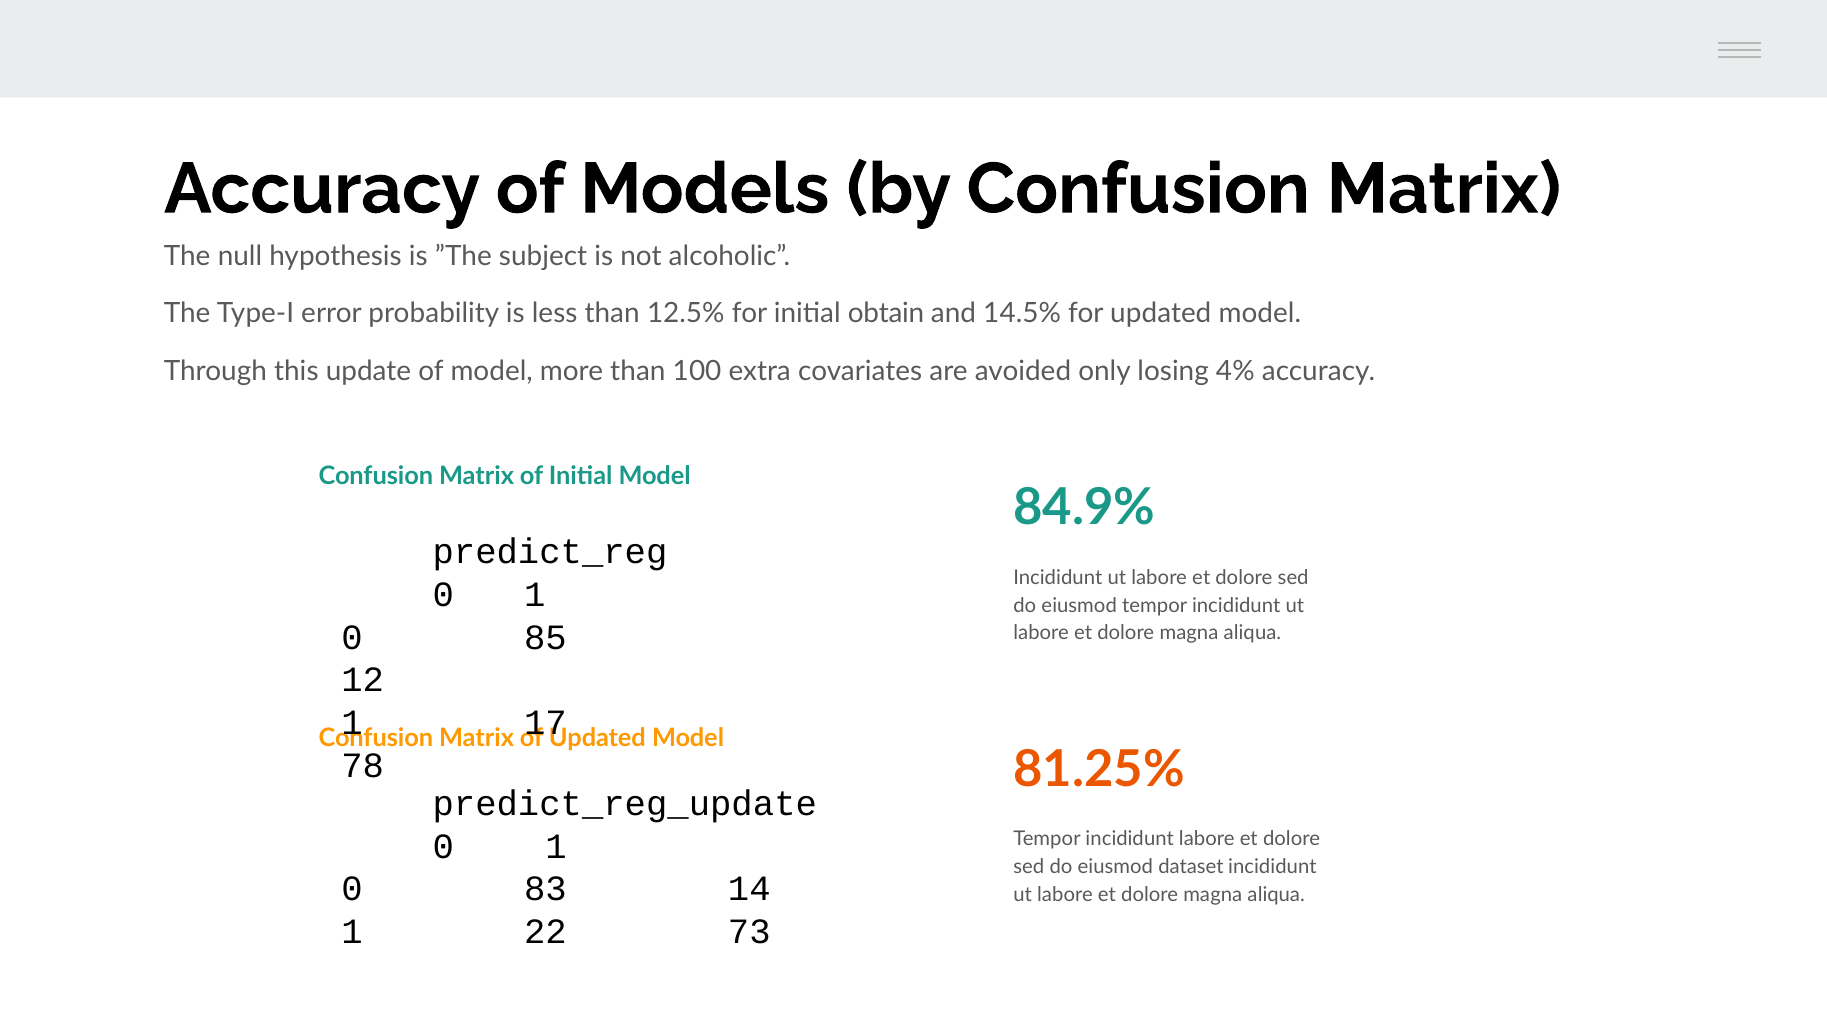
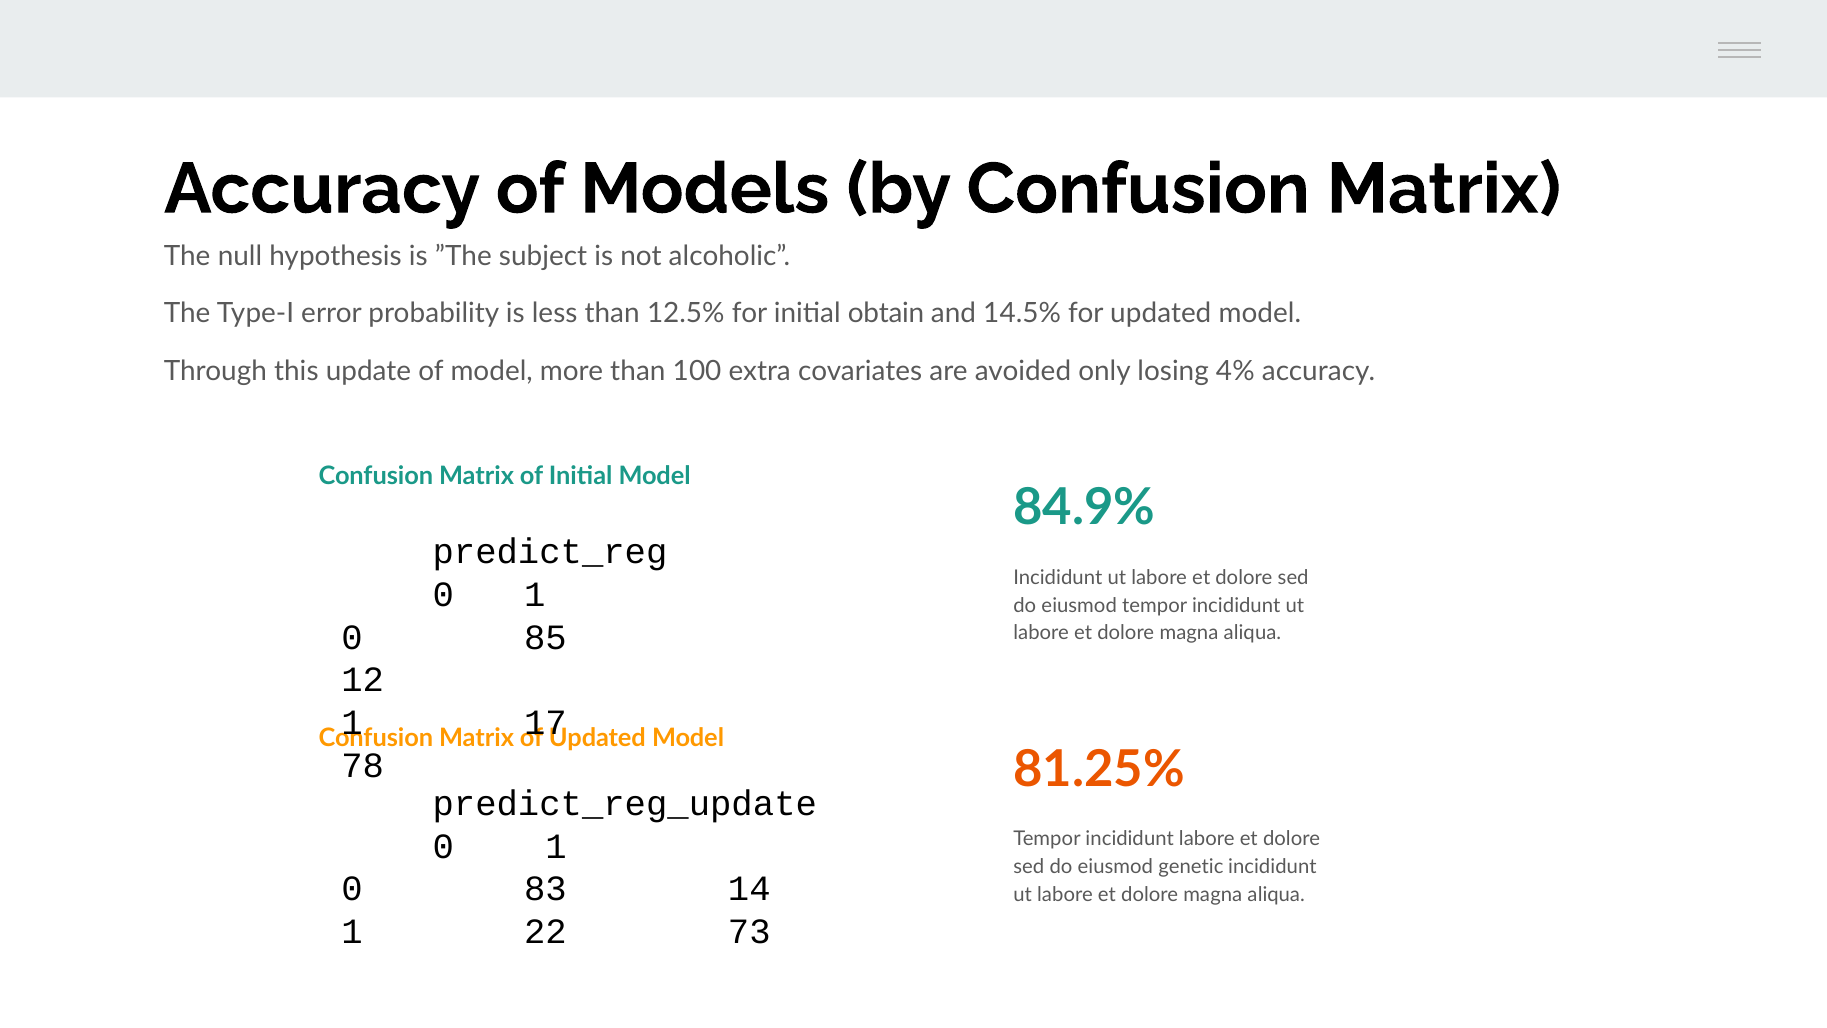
dataset: dataset -> genetic (1191, 867)
